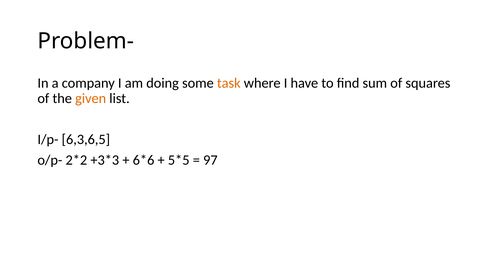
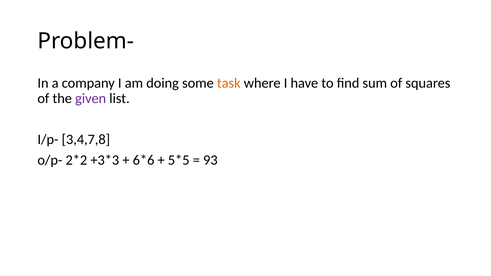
given colour: orange -> purple (91, 98)
6,3,6,5: 6,3,6,5 -> 3,4,7,8 (86, 140)
97: 97 -> 93 (210, 160)
